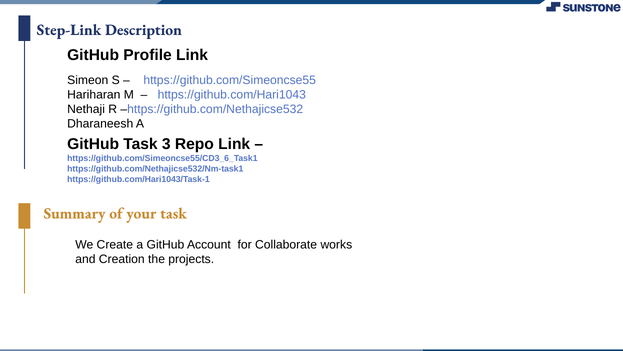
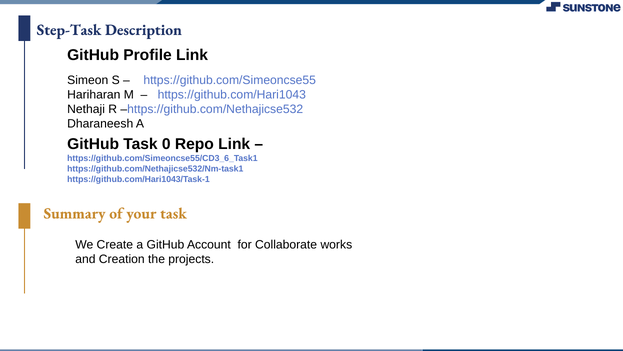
Step-Link: Step-Link -> Step-Task (69, 30)
3: 3 -> 0 (166, 144)
